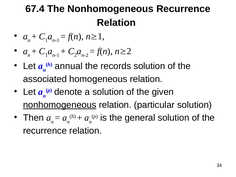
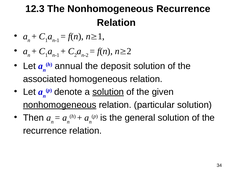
67.4: 67.4 -> 12.3 (35, 9)
records: records -> deposit (116, 66)
solution underline: none -> present (108, 92)
